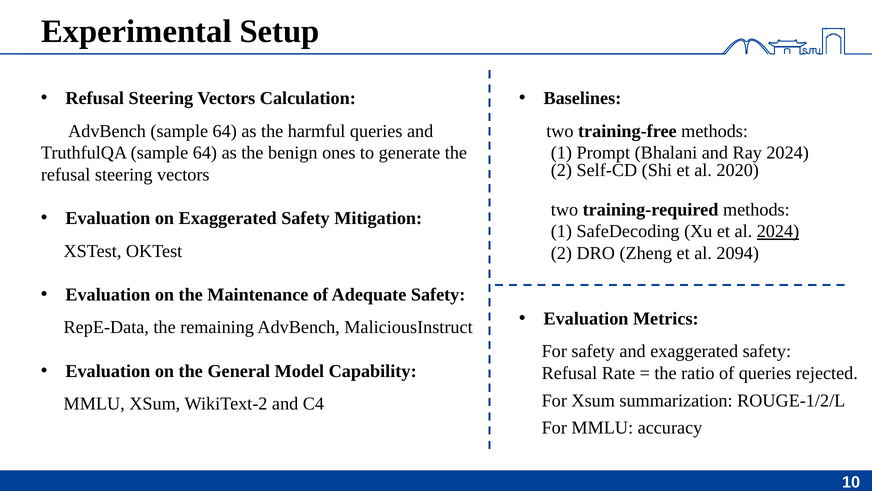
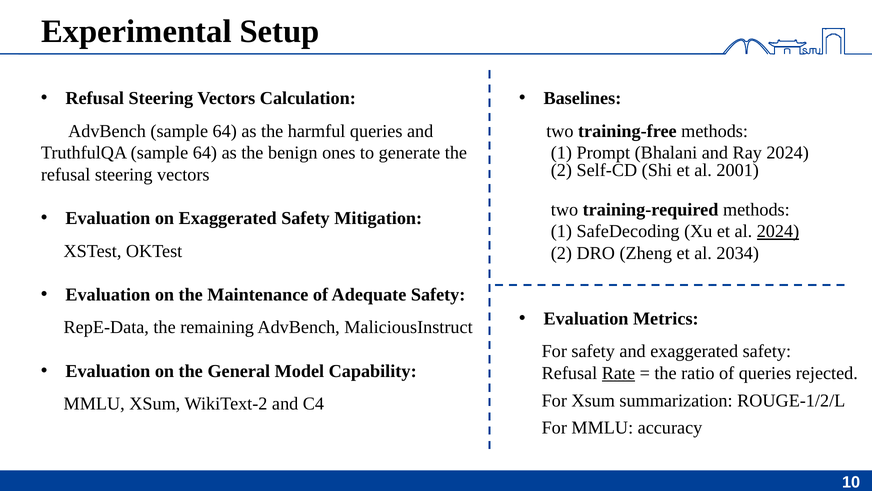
2020: 2020 -> 2001 (738, 170)
2094: 2094 -> 2034 (738, 253)
Rate underline: none -> present (618, 373)
